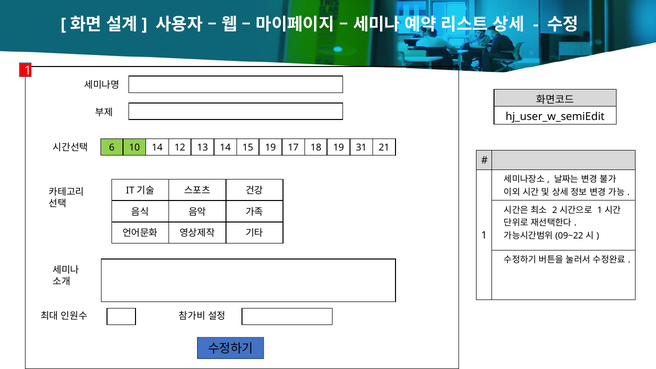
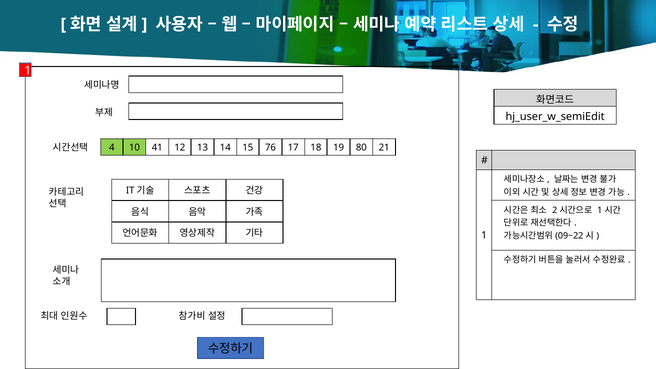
6: 6 -> 4 (112, 148)
10 14: 14 -> 41 (157, 148)
15 19: 19 -> 76 (271, 148)
31: 31 -> 80 (361, 148)
